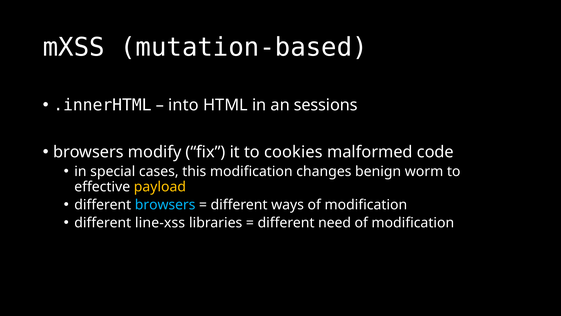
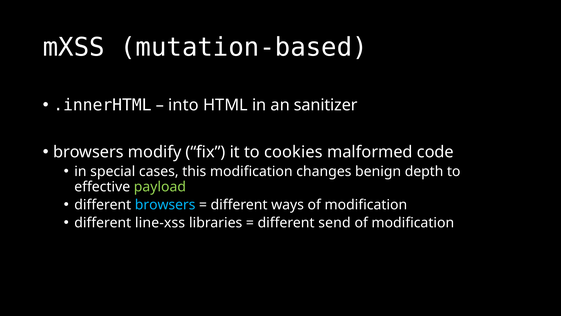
sessions: sessions -> sanitizer (326, 105)
worm: worm -> depth (424, 171)
payload colour: yellow -> light green (160, 186)
need: need -> send (334, 223)
